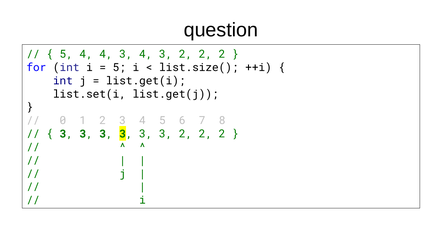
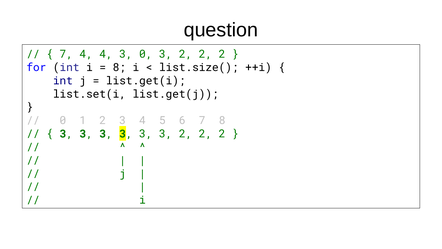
5: 5 -> 7 (66, 54)
4 3 4: 4 -> 0 (146, 54)
5: 5 -> 8 (119, 67)
